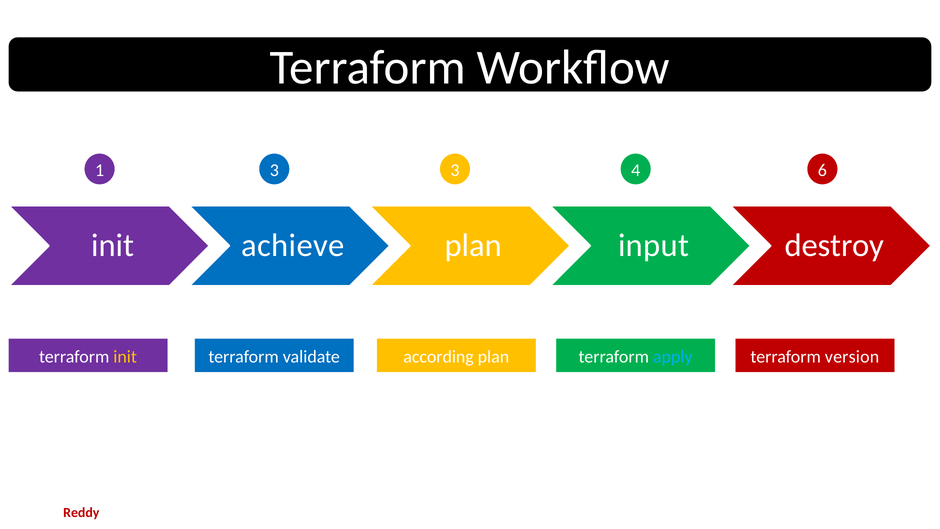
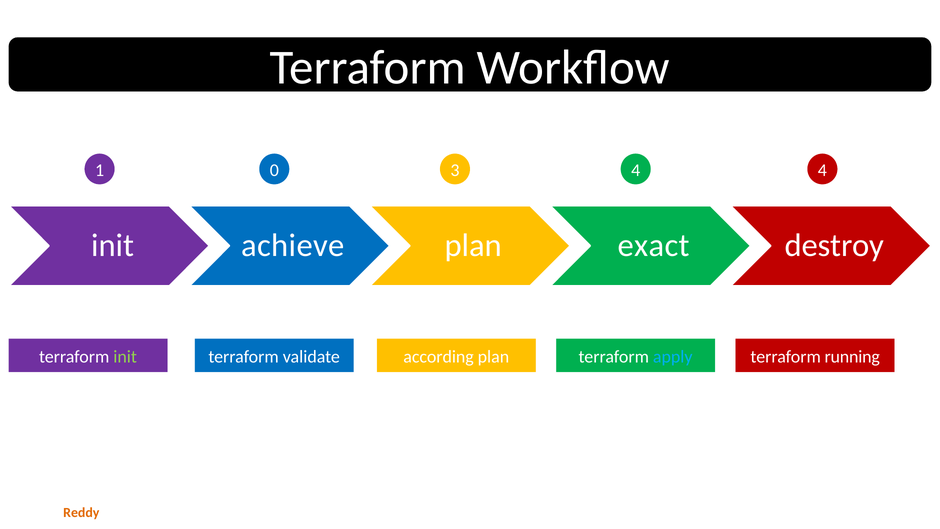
1 3: 3 -> 0 (274, 170)
4 6: 6 -> 4 (822, 170)
input: input -> exact (654, 245)
init colour: yellow -> light green (125, 356)
version: version -> running (852, 356)
Reddy colour: red -> orange (81, 512)
